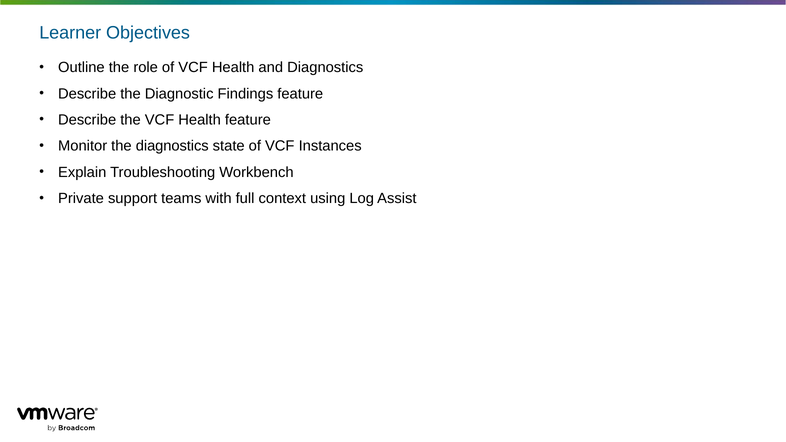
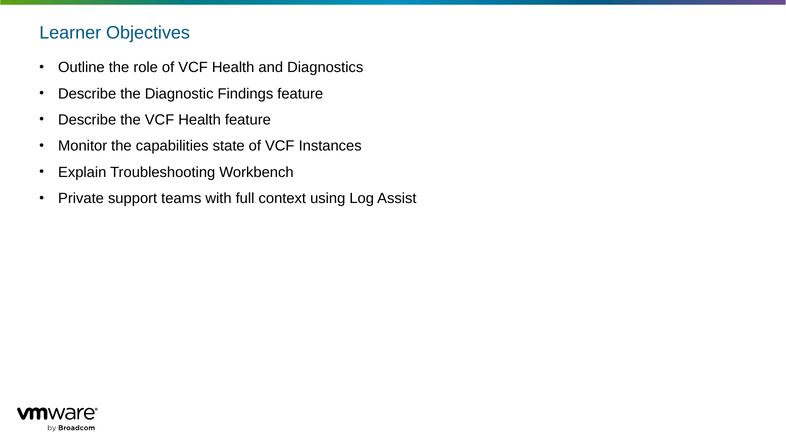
the diagnostics: diagnostics -> capabilities (172, 146)
